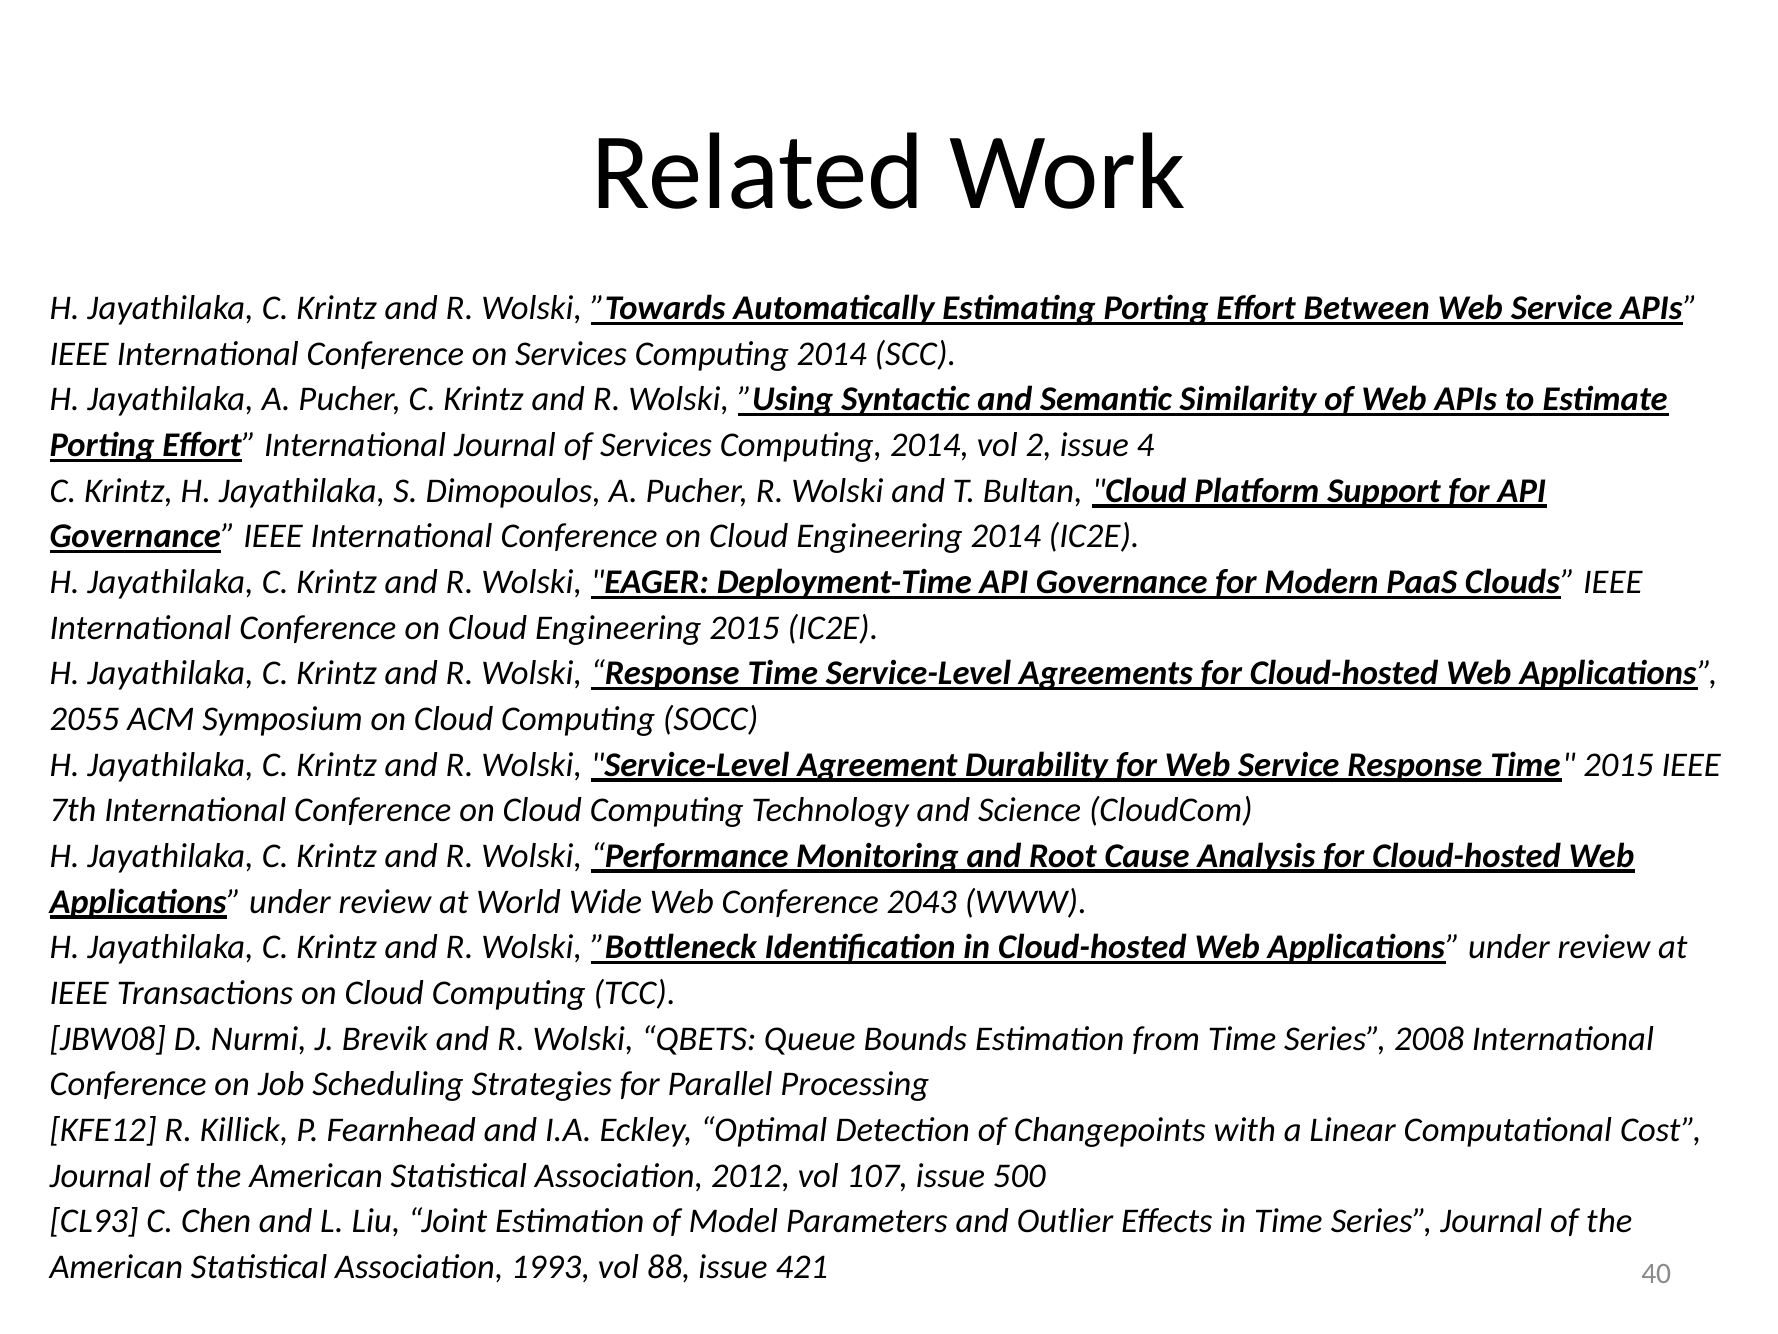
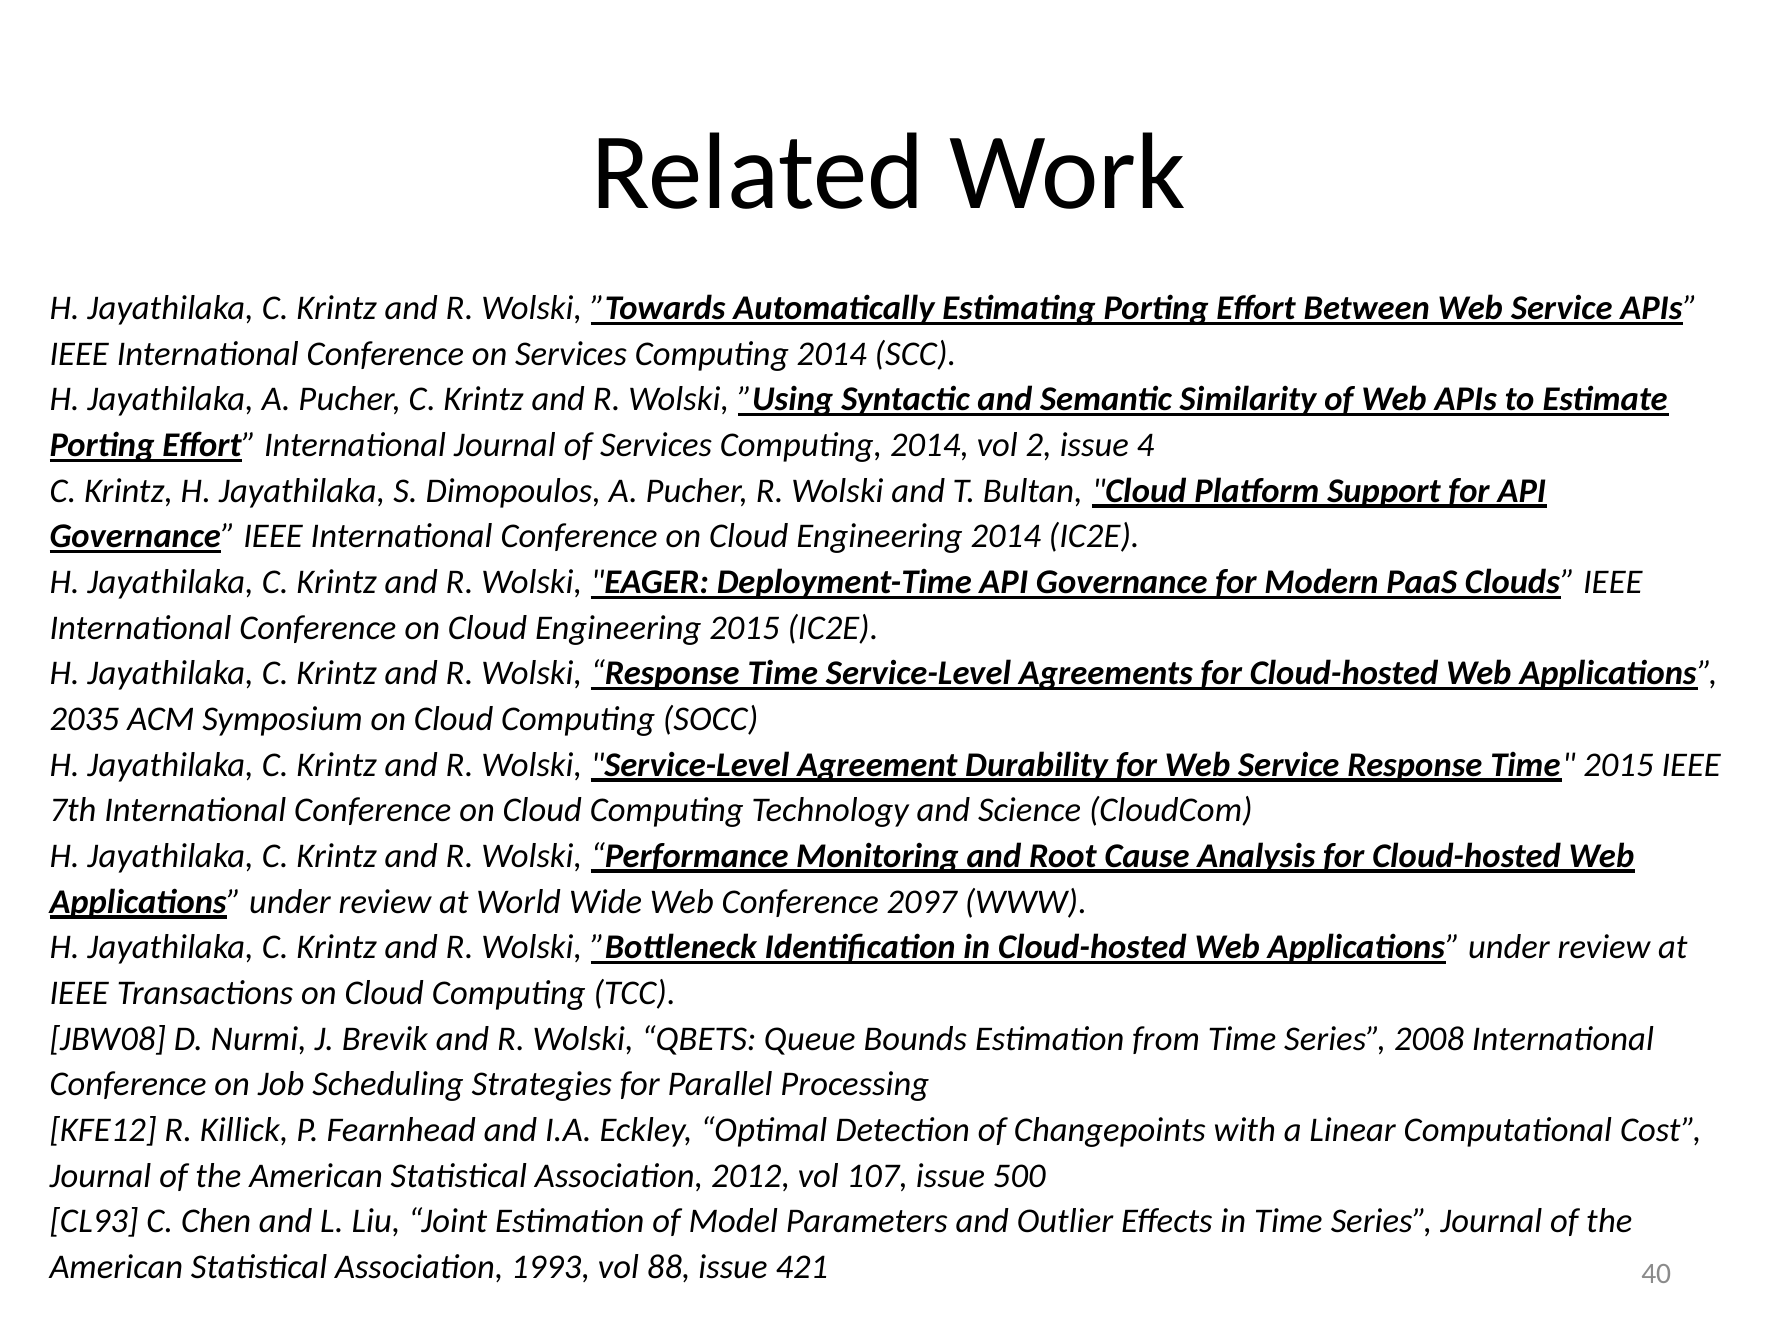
2055: 2055 -> 2035 (85, 719)
2043: 2043 -> 2097 (922, 901)
